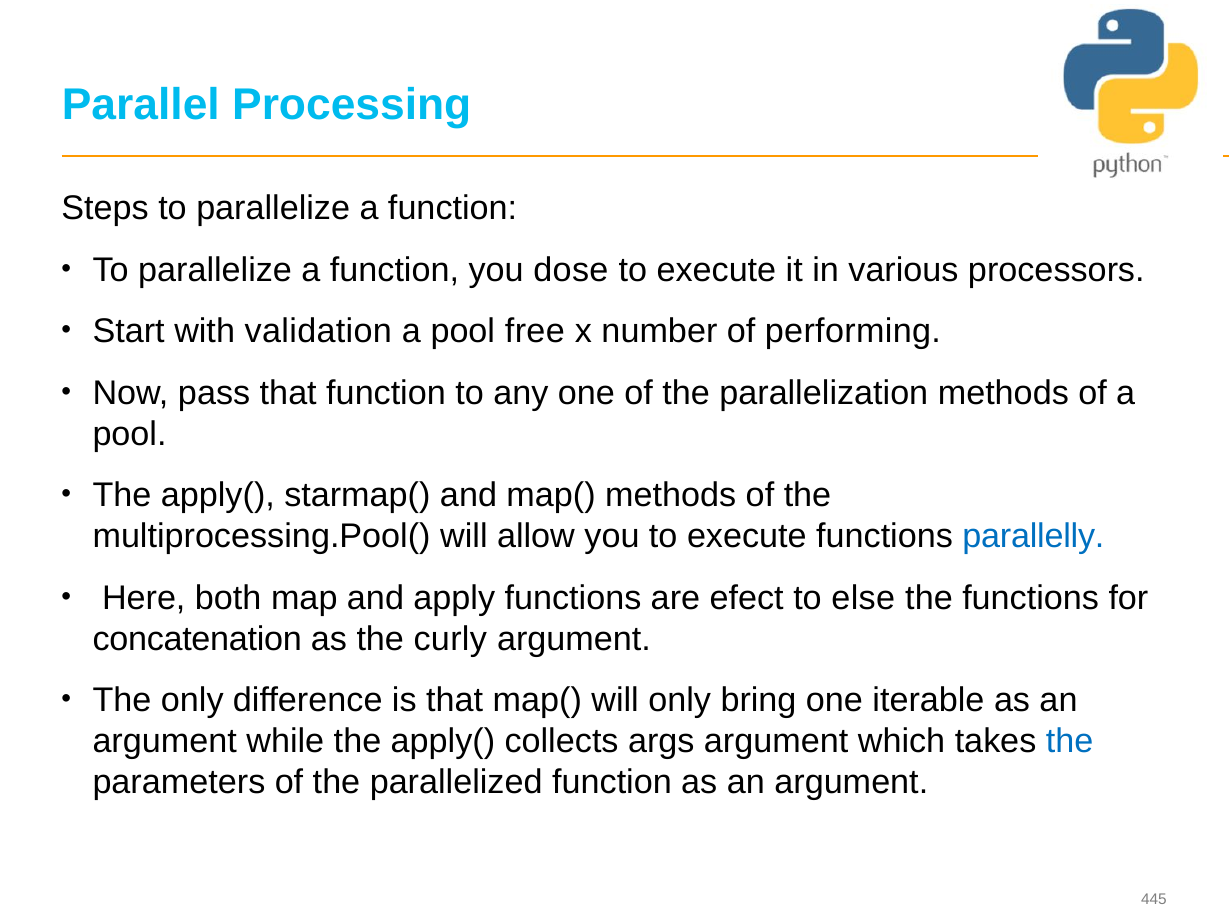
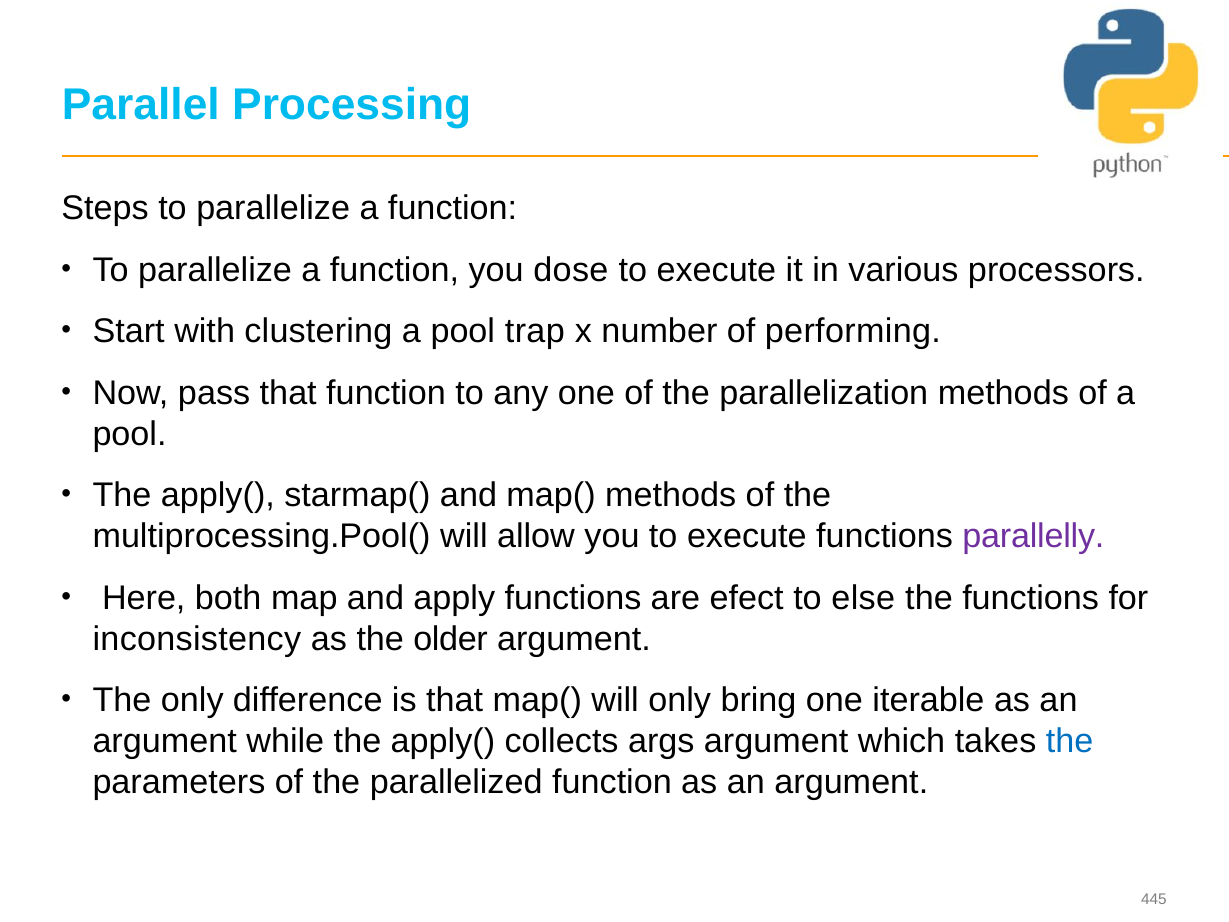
validation: validation -> clustering (318, 331)
free: free -> trap (535, 331)
parallelly colour: blue -> purple (1033, 536)
concatenation: concatenation -> inconsistency (197, 639)
curly: curly -> older (451, 639)
